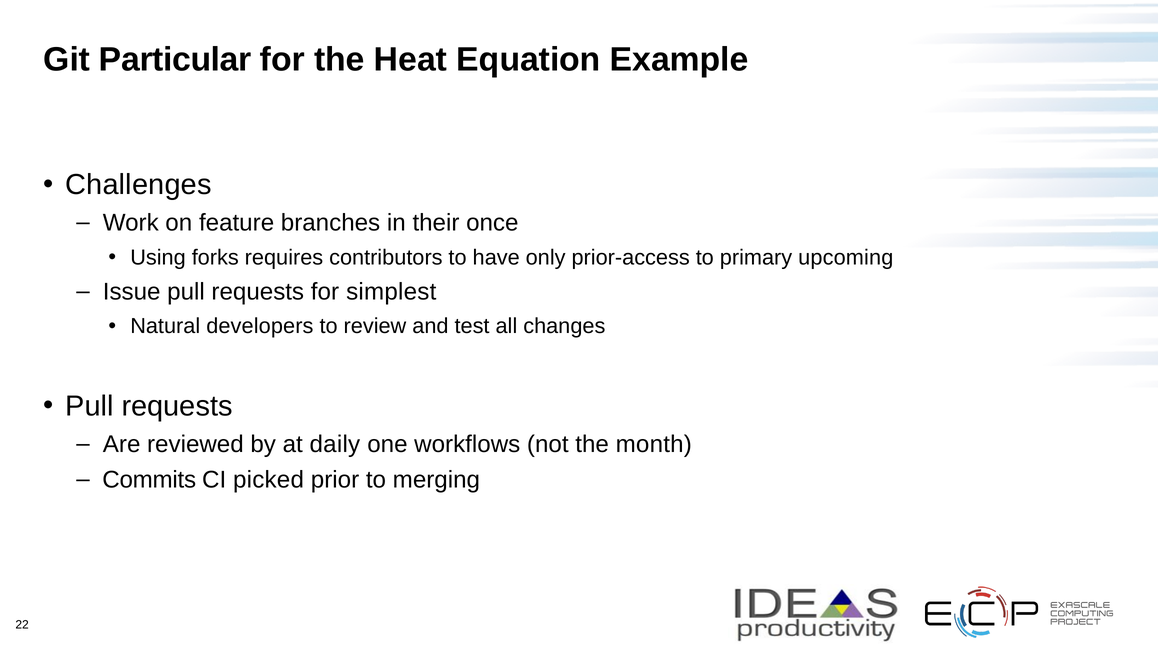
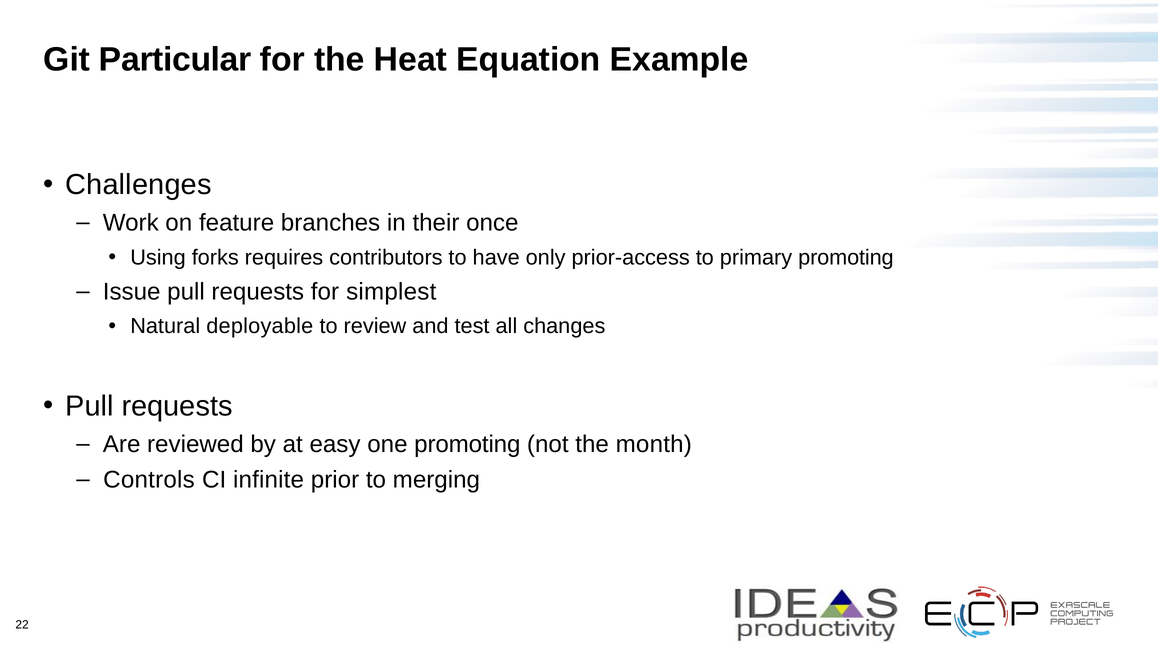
primary upcoming: upcoming -> promoting (846, 258)
developers: developers -> deployable (260, 326)
daily: daily -> easy (335, 445)
one workflows: workflows -> promoting (467, 445)
Commits: Commits -> Controls (149, 480)
picked: picked -> infinite (269, 480)
